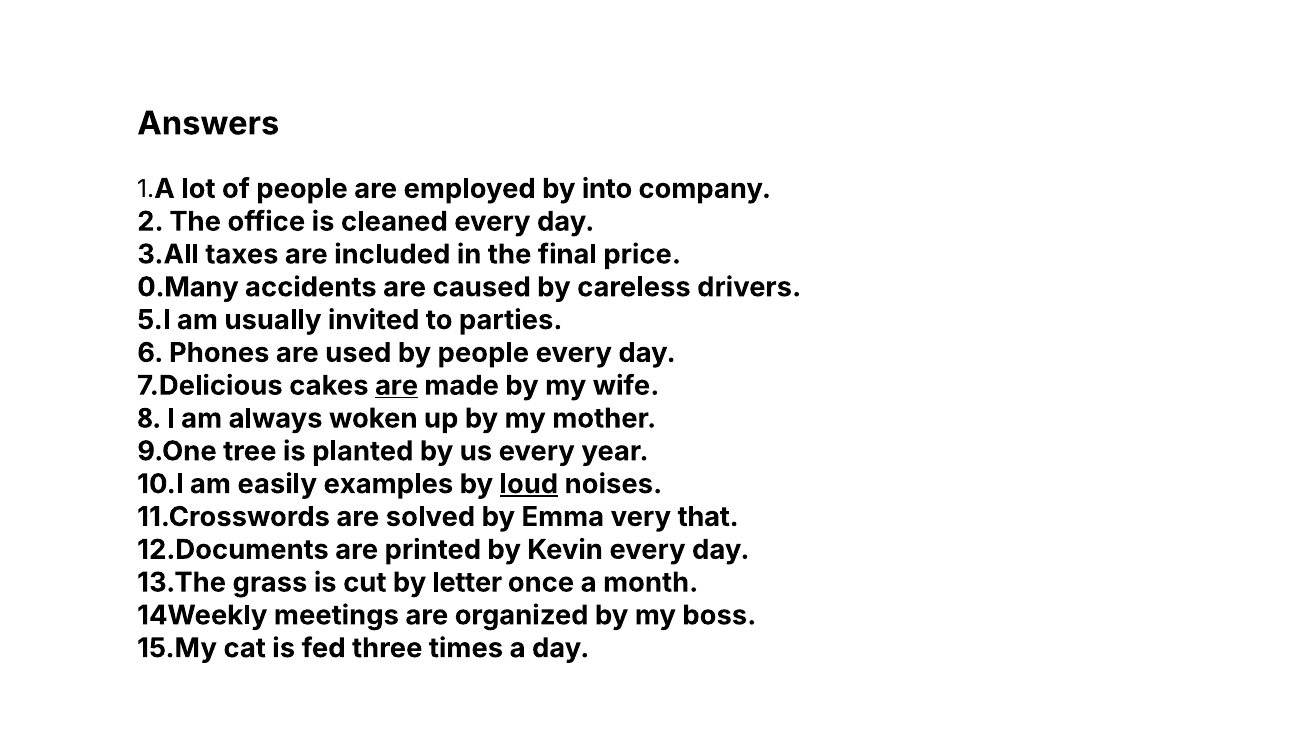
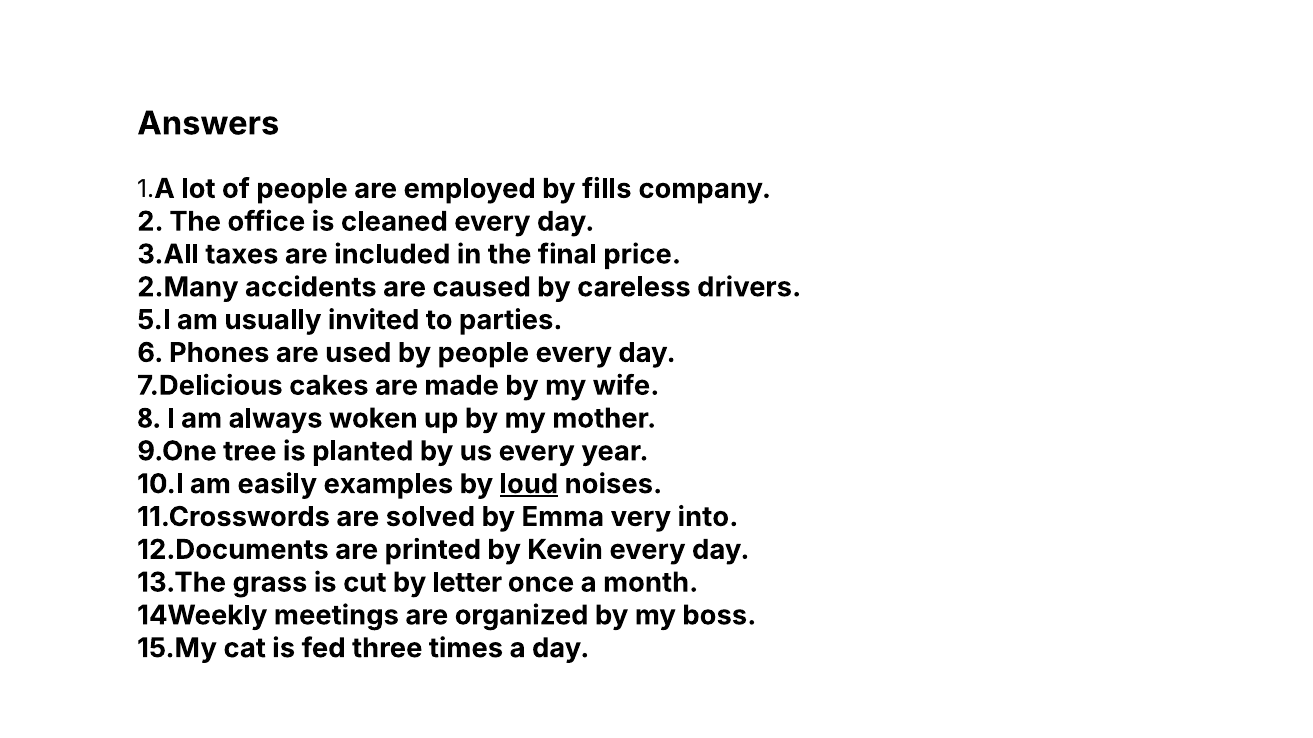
into: into -> fills (607, 189)
0.Many: 0.Many -> 2.Many (188, 287)
are underline: present -> none (397, 386)
that: that -> into (708, 517)
